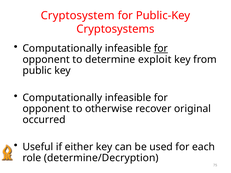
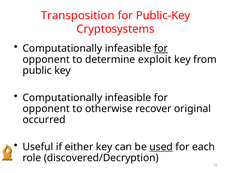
Cryptosystem: Cryptosystem -> Transposition (78, 16)
used underline: none -> present (161, 147)
determine/Decryption: determine/Decryption -> discovered/Decryption (101, 158)
